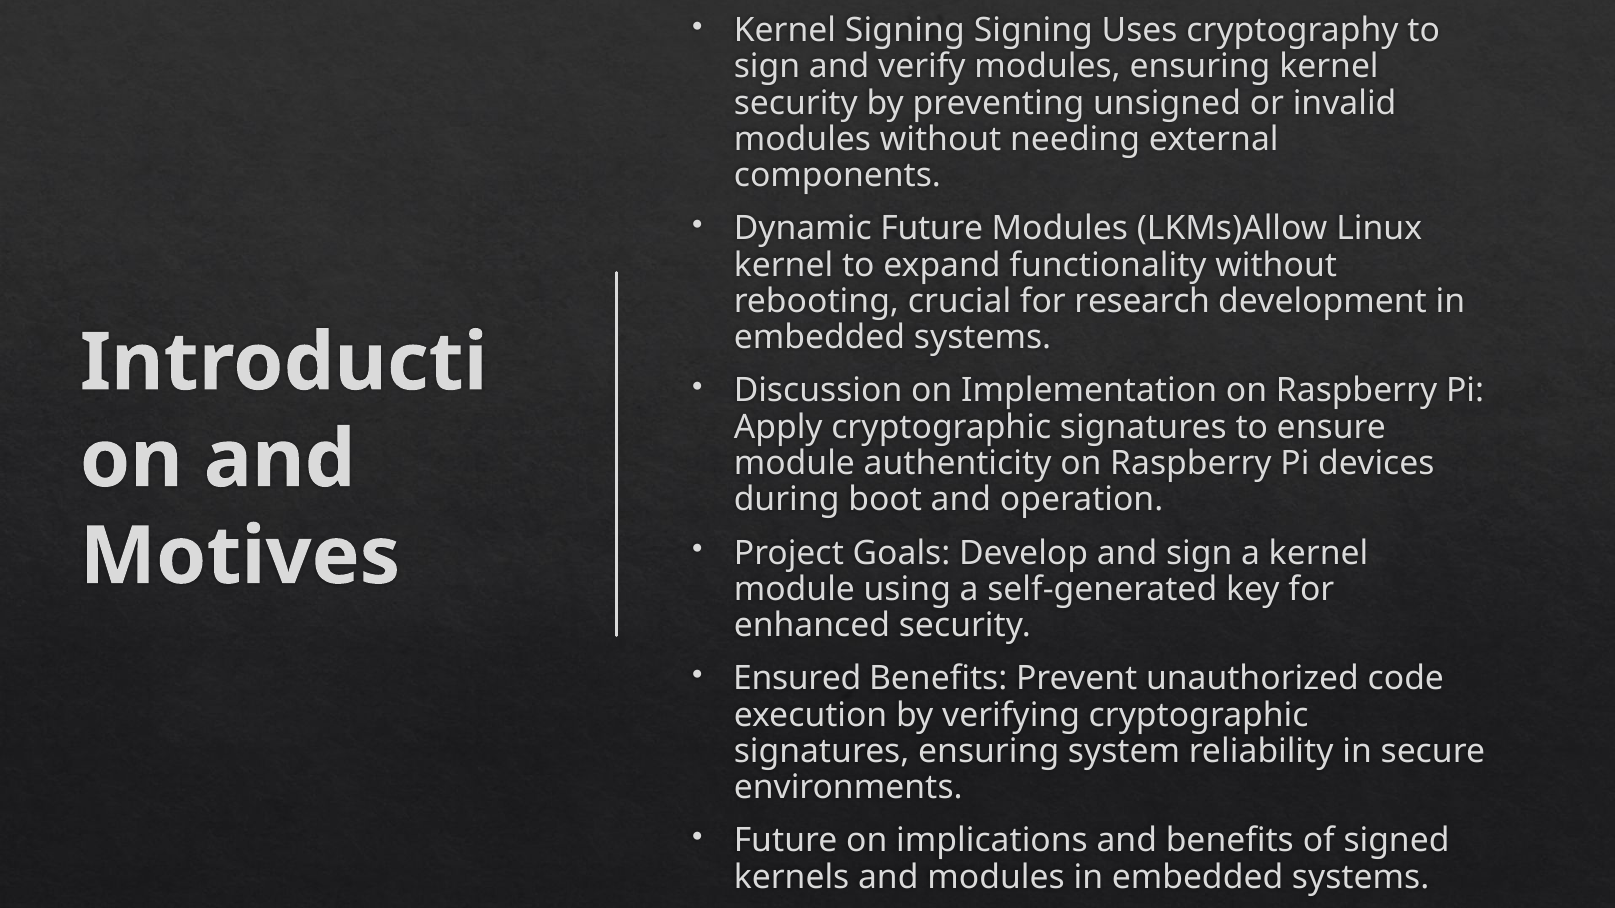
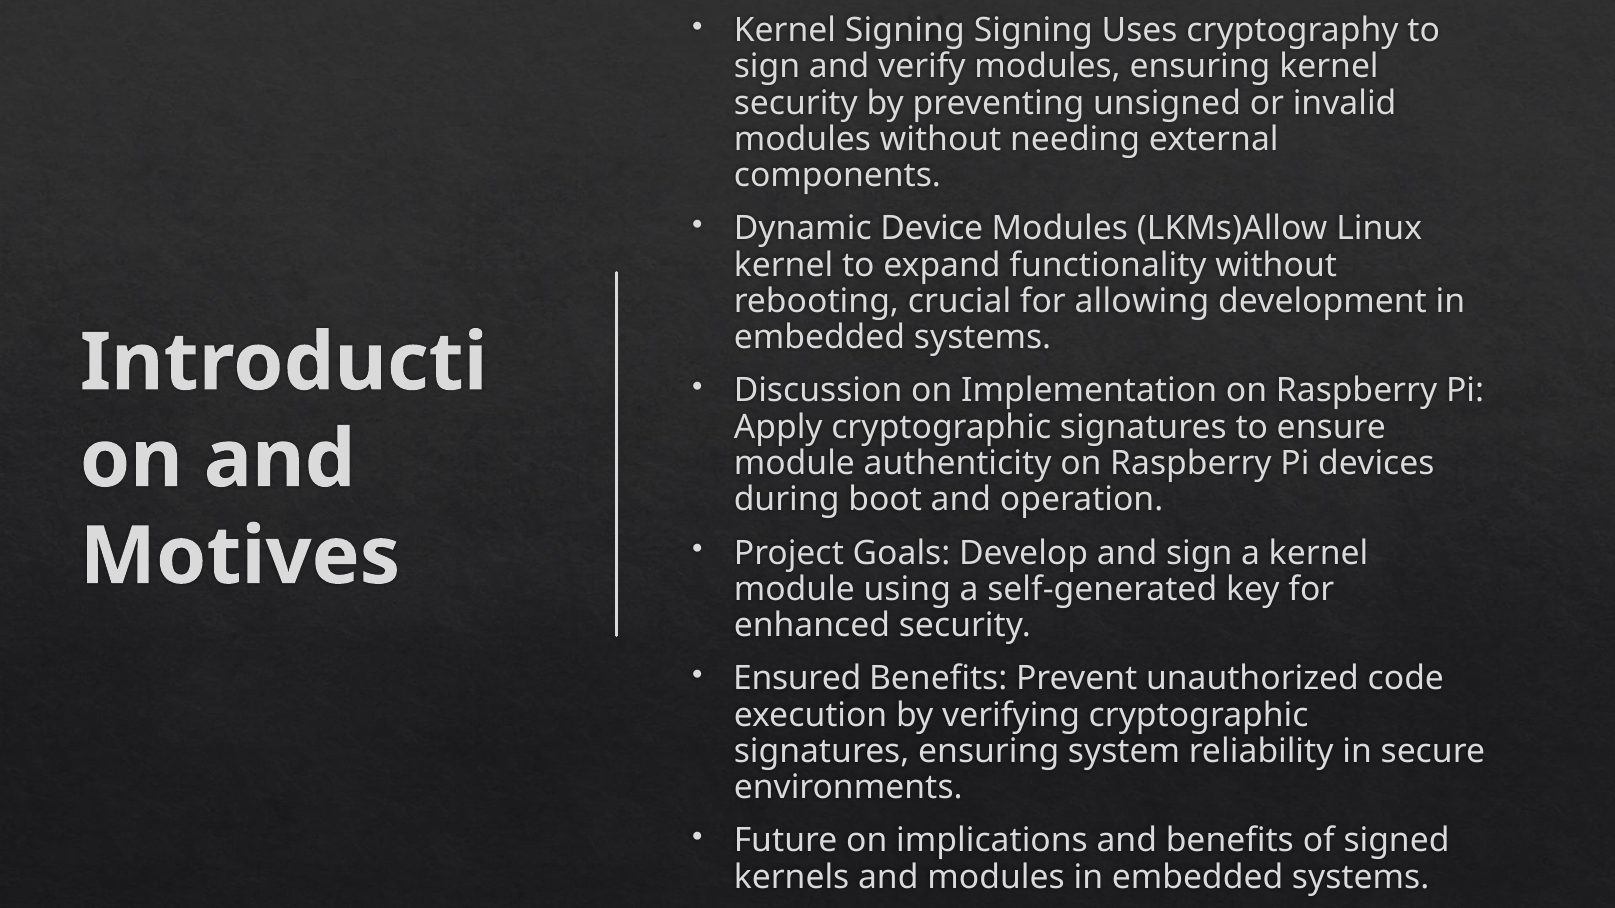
Dynamic Future: Future -> Device (932, 229)
research: research -> allowing (1142, 302)
